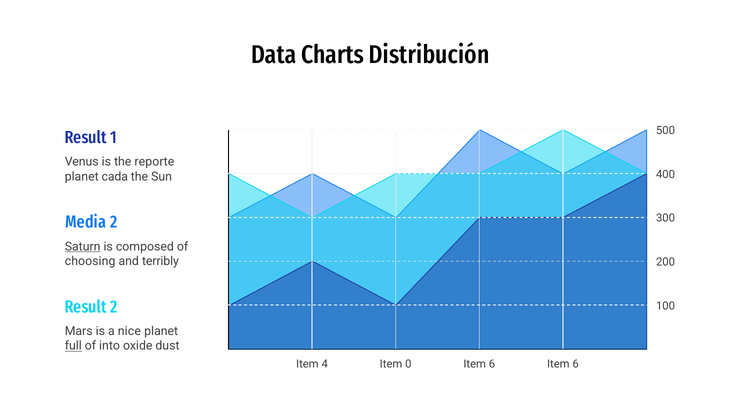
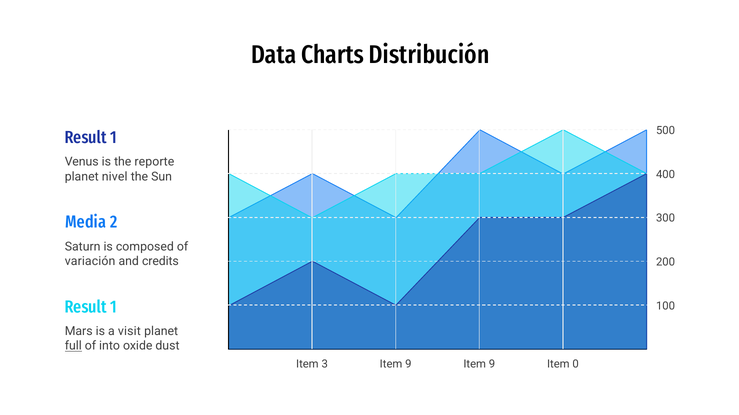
cada: cada -> nivel (115, 177)
Saturn underline: present -> none (83, 247)
choosing: choosing -> variación (90, 262)
terribly: terribly -> credits (160, 262)
2: 2 -> 1 (114, 307)
nice: nice -> visit (129, 332)
4: 4 -> 3 (325, 365)
0: 0 -> 9 (408, 365)
6: 6 -> 9 (492, 365)
6: 6 -> 0 (576, 365)
